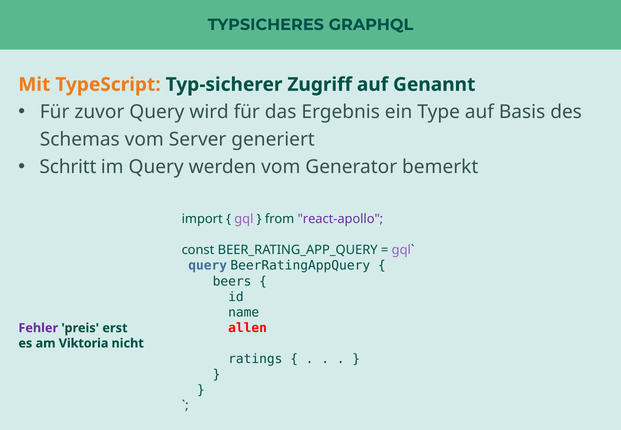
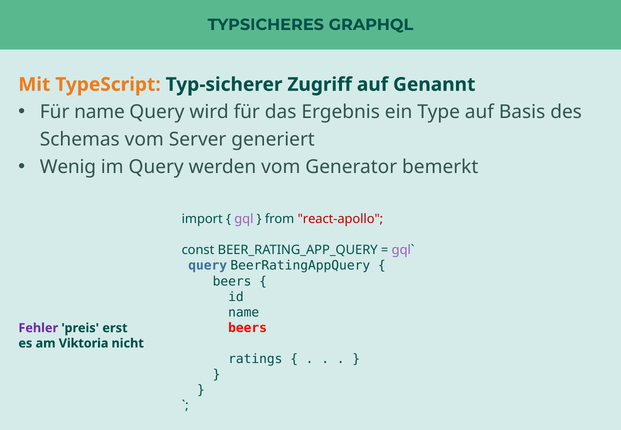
Für zuvor: zuvor -> name (100, 112)
Schritt: Schritt -> Wenig (68, 167)
react-apollo colour: purple -> red (340, 219)
allen: allen -> beers (248, 328)
